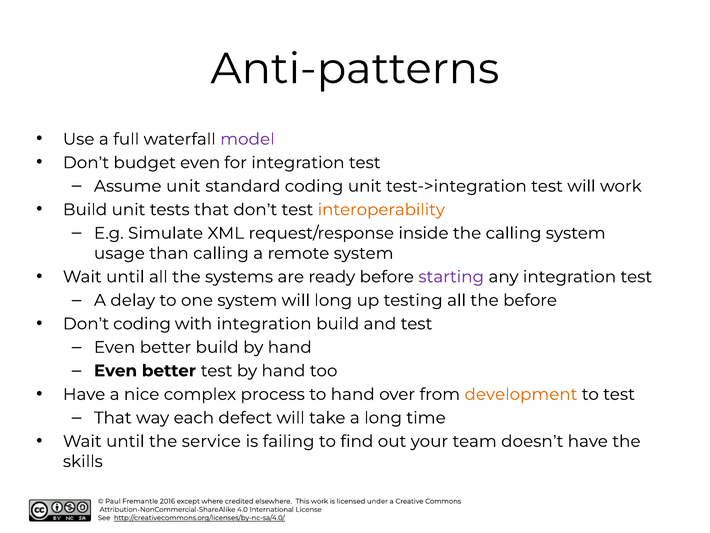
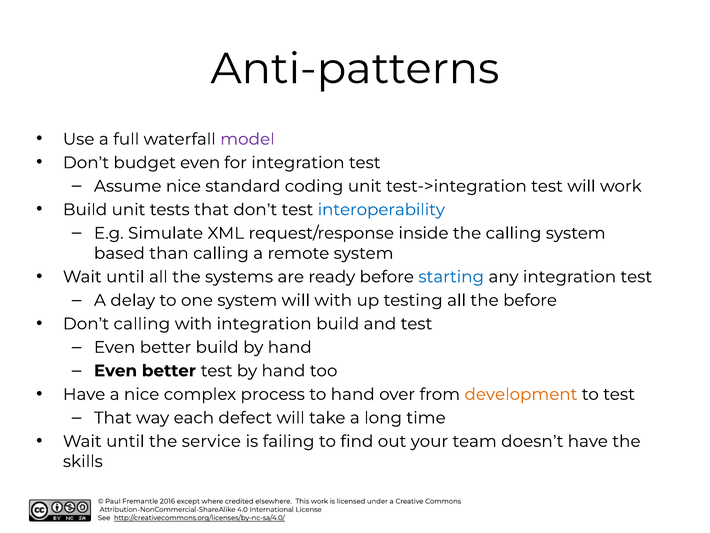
Assume unit: unit -> nice (183, 186)
interoperability colour: orange -> blue (381, 209)
usage: usage -> based (119, 253)
starting colour: purple -> blue (451, 277)
will long: long -> with (333, 300)
coding: coding -> calling (142, 324)
